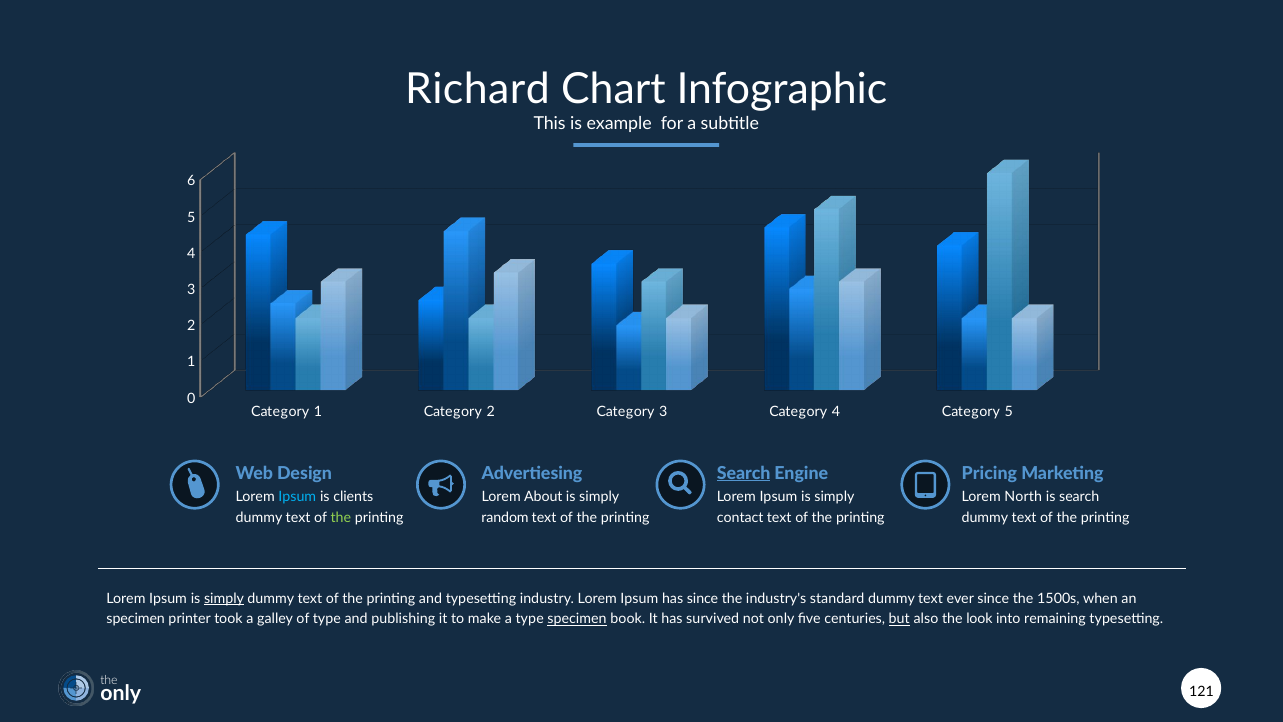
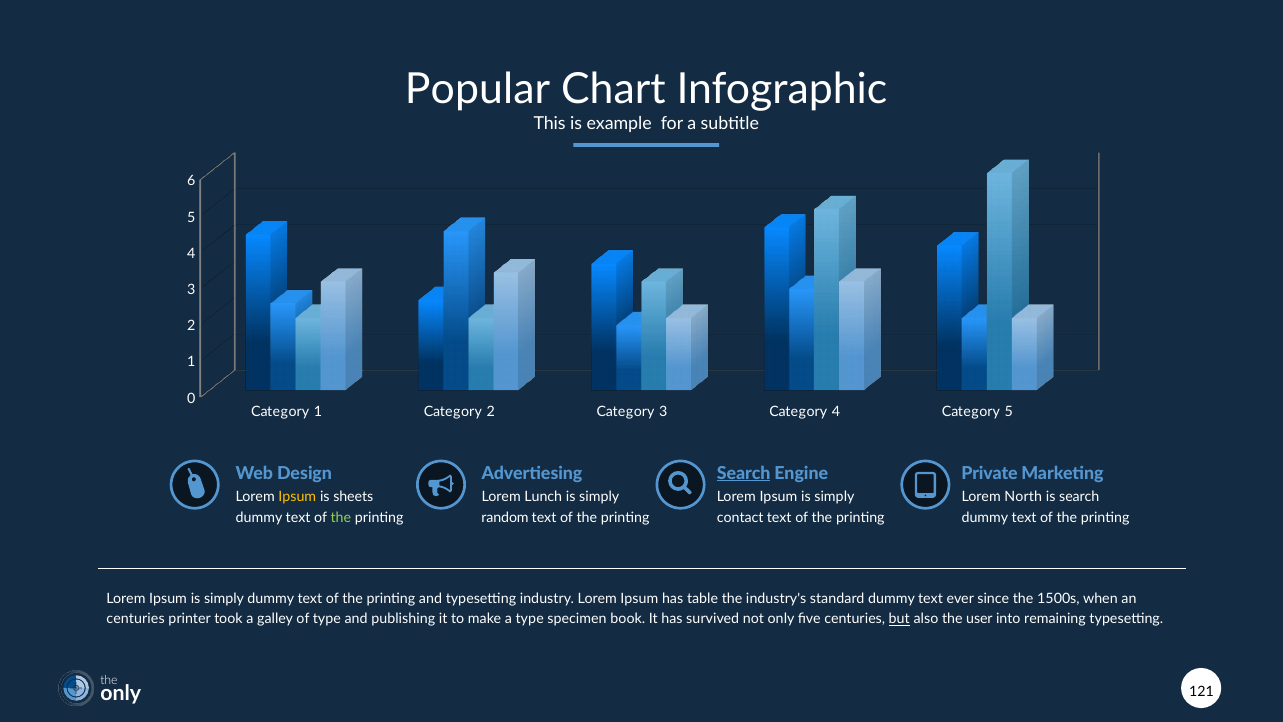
Richard: Richard -> Popular (478, 89)
Pricing: Pricing -> Private (990, 473)
Ipsum colour: light blue -> yellow (297, 496)
clients: clients -> sheets (353, 496)
About: About -> Lunch (543, 496)
simply underline: present -> none (224, 598)
has since: since -> table (703, 598)
specimen: specimen -> centuries (136, 619)
specimen underline: present -> none (577, 619)
look: look -> user (979, 619)
